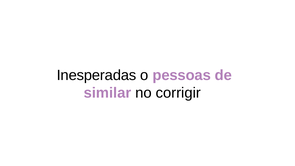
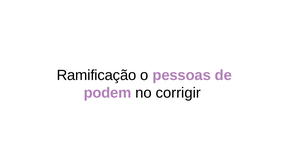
Inesperadas: Inesperadas -> Ramificação (96, 75)
similar: similar -> podem (107, 93)
